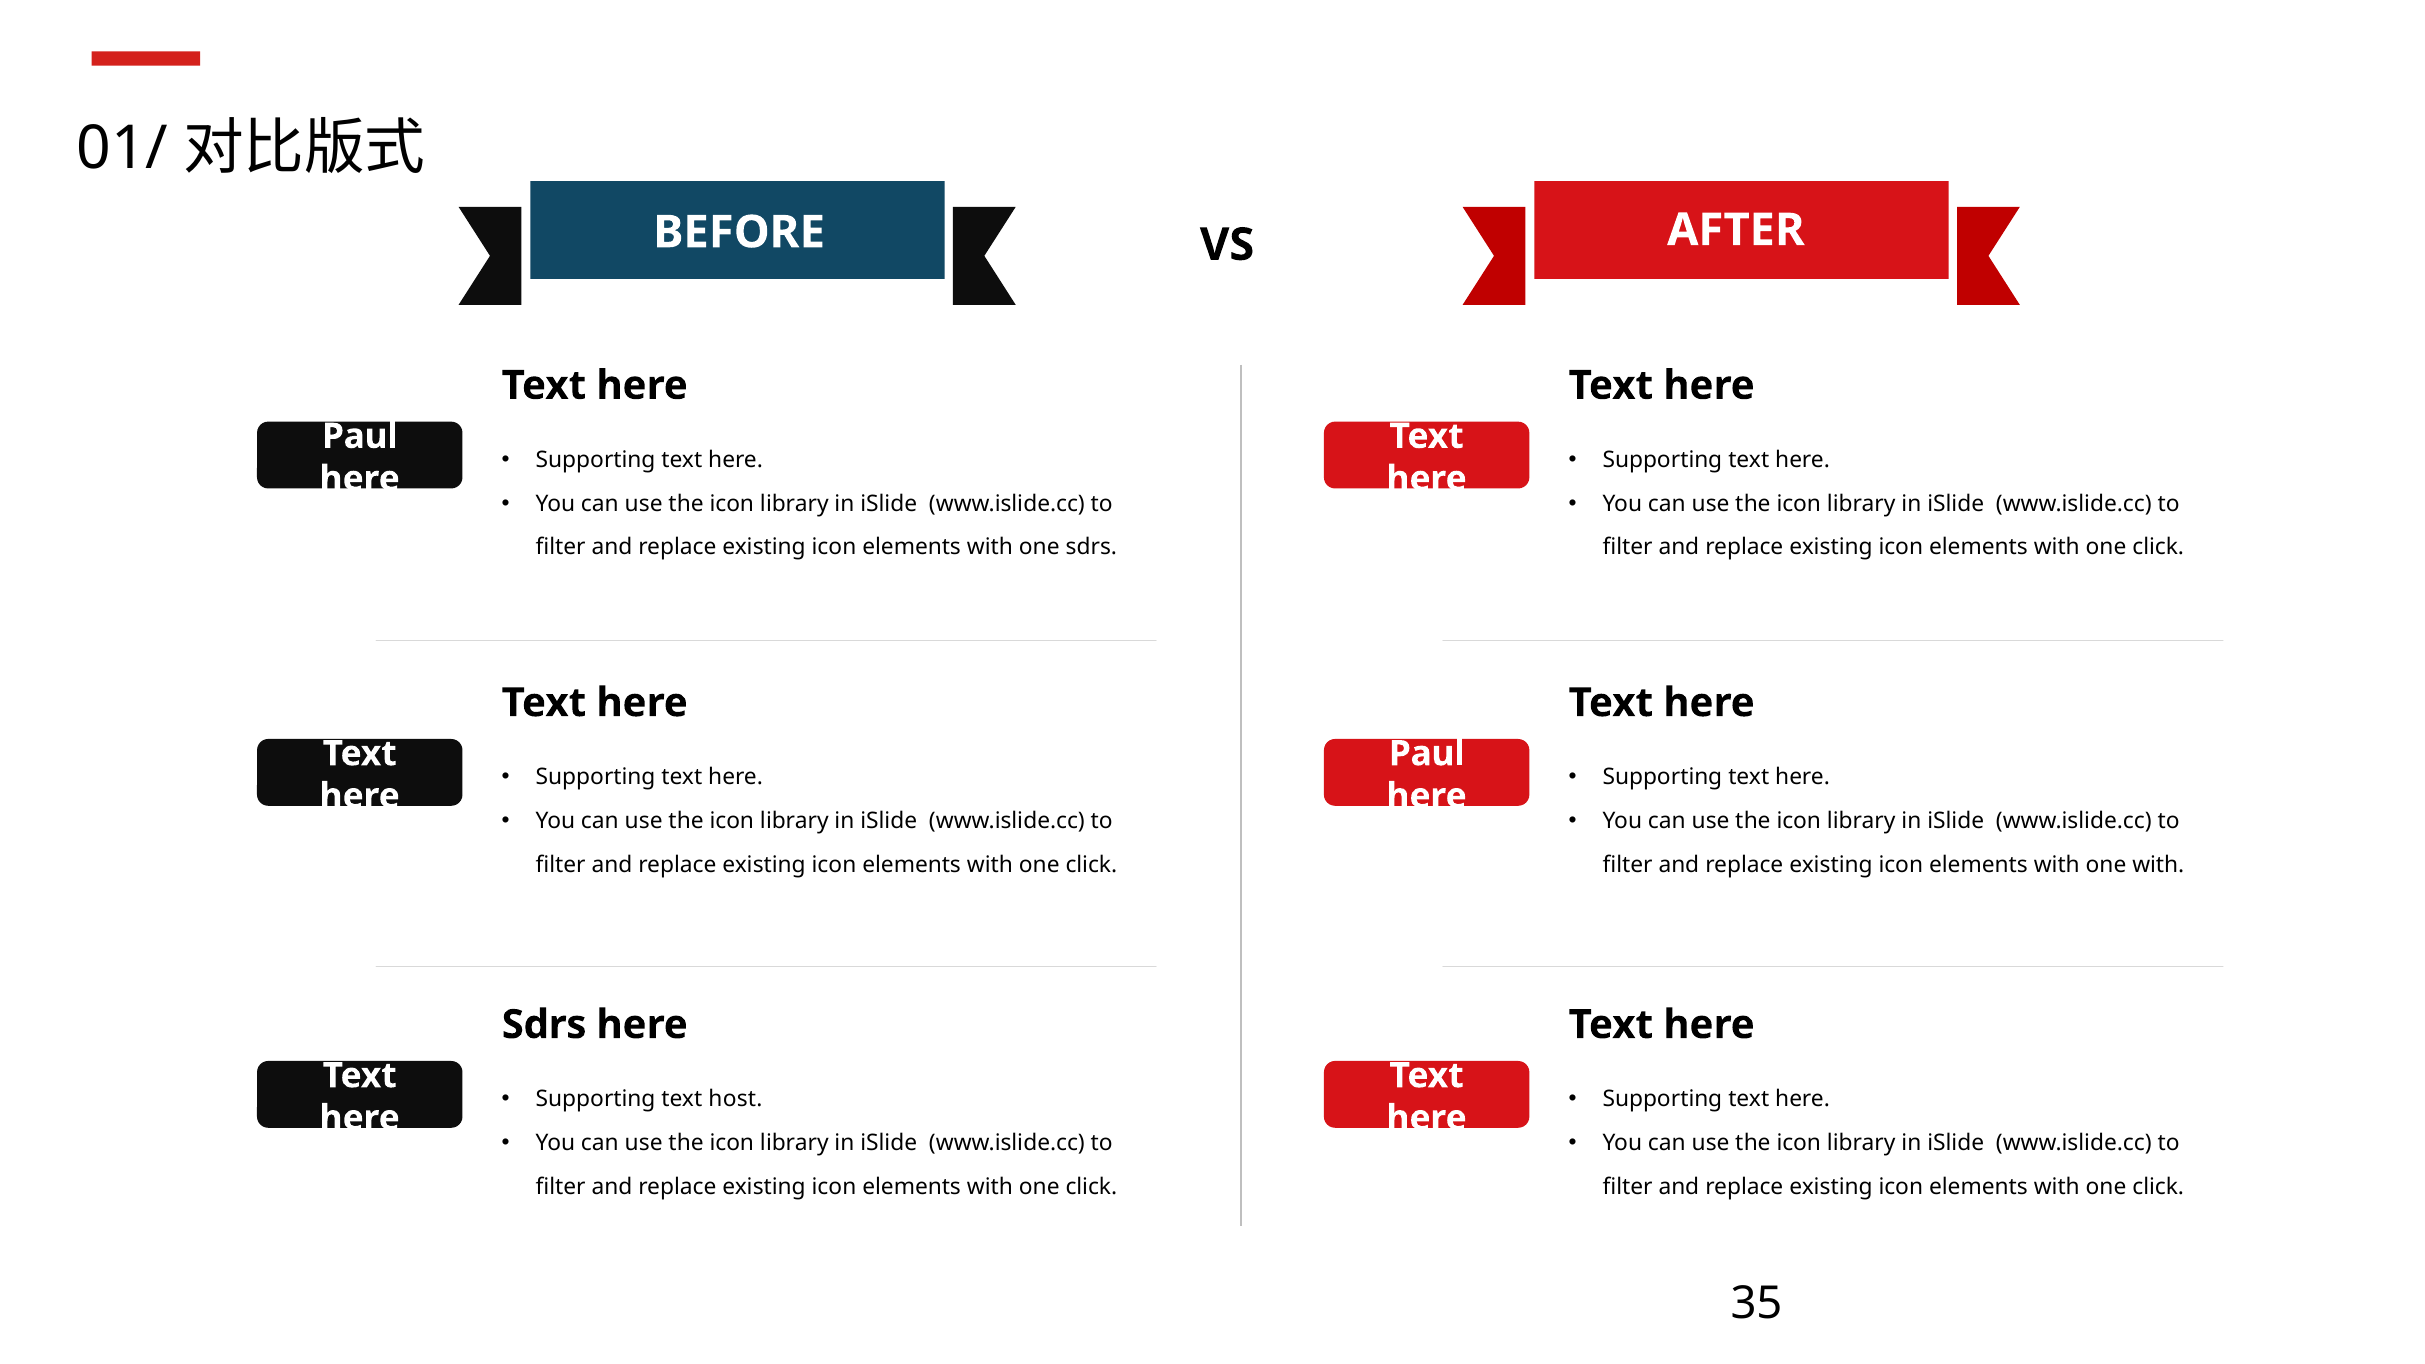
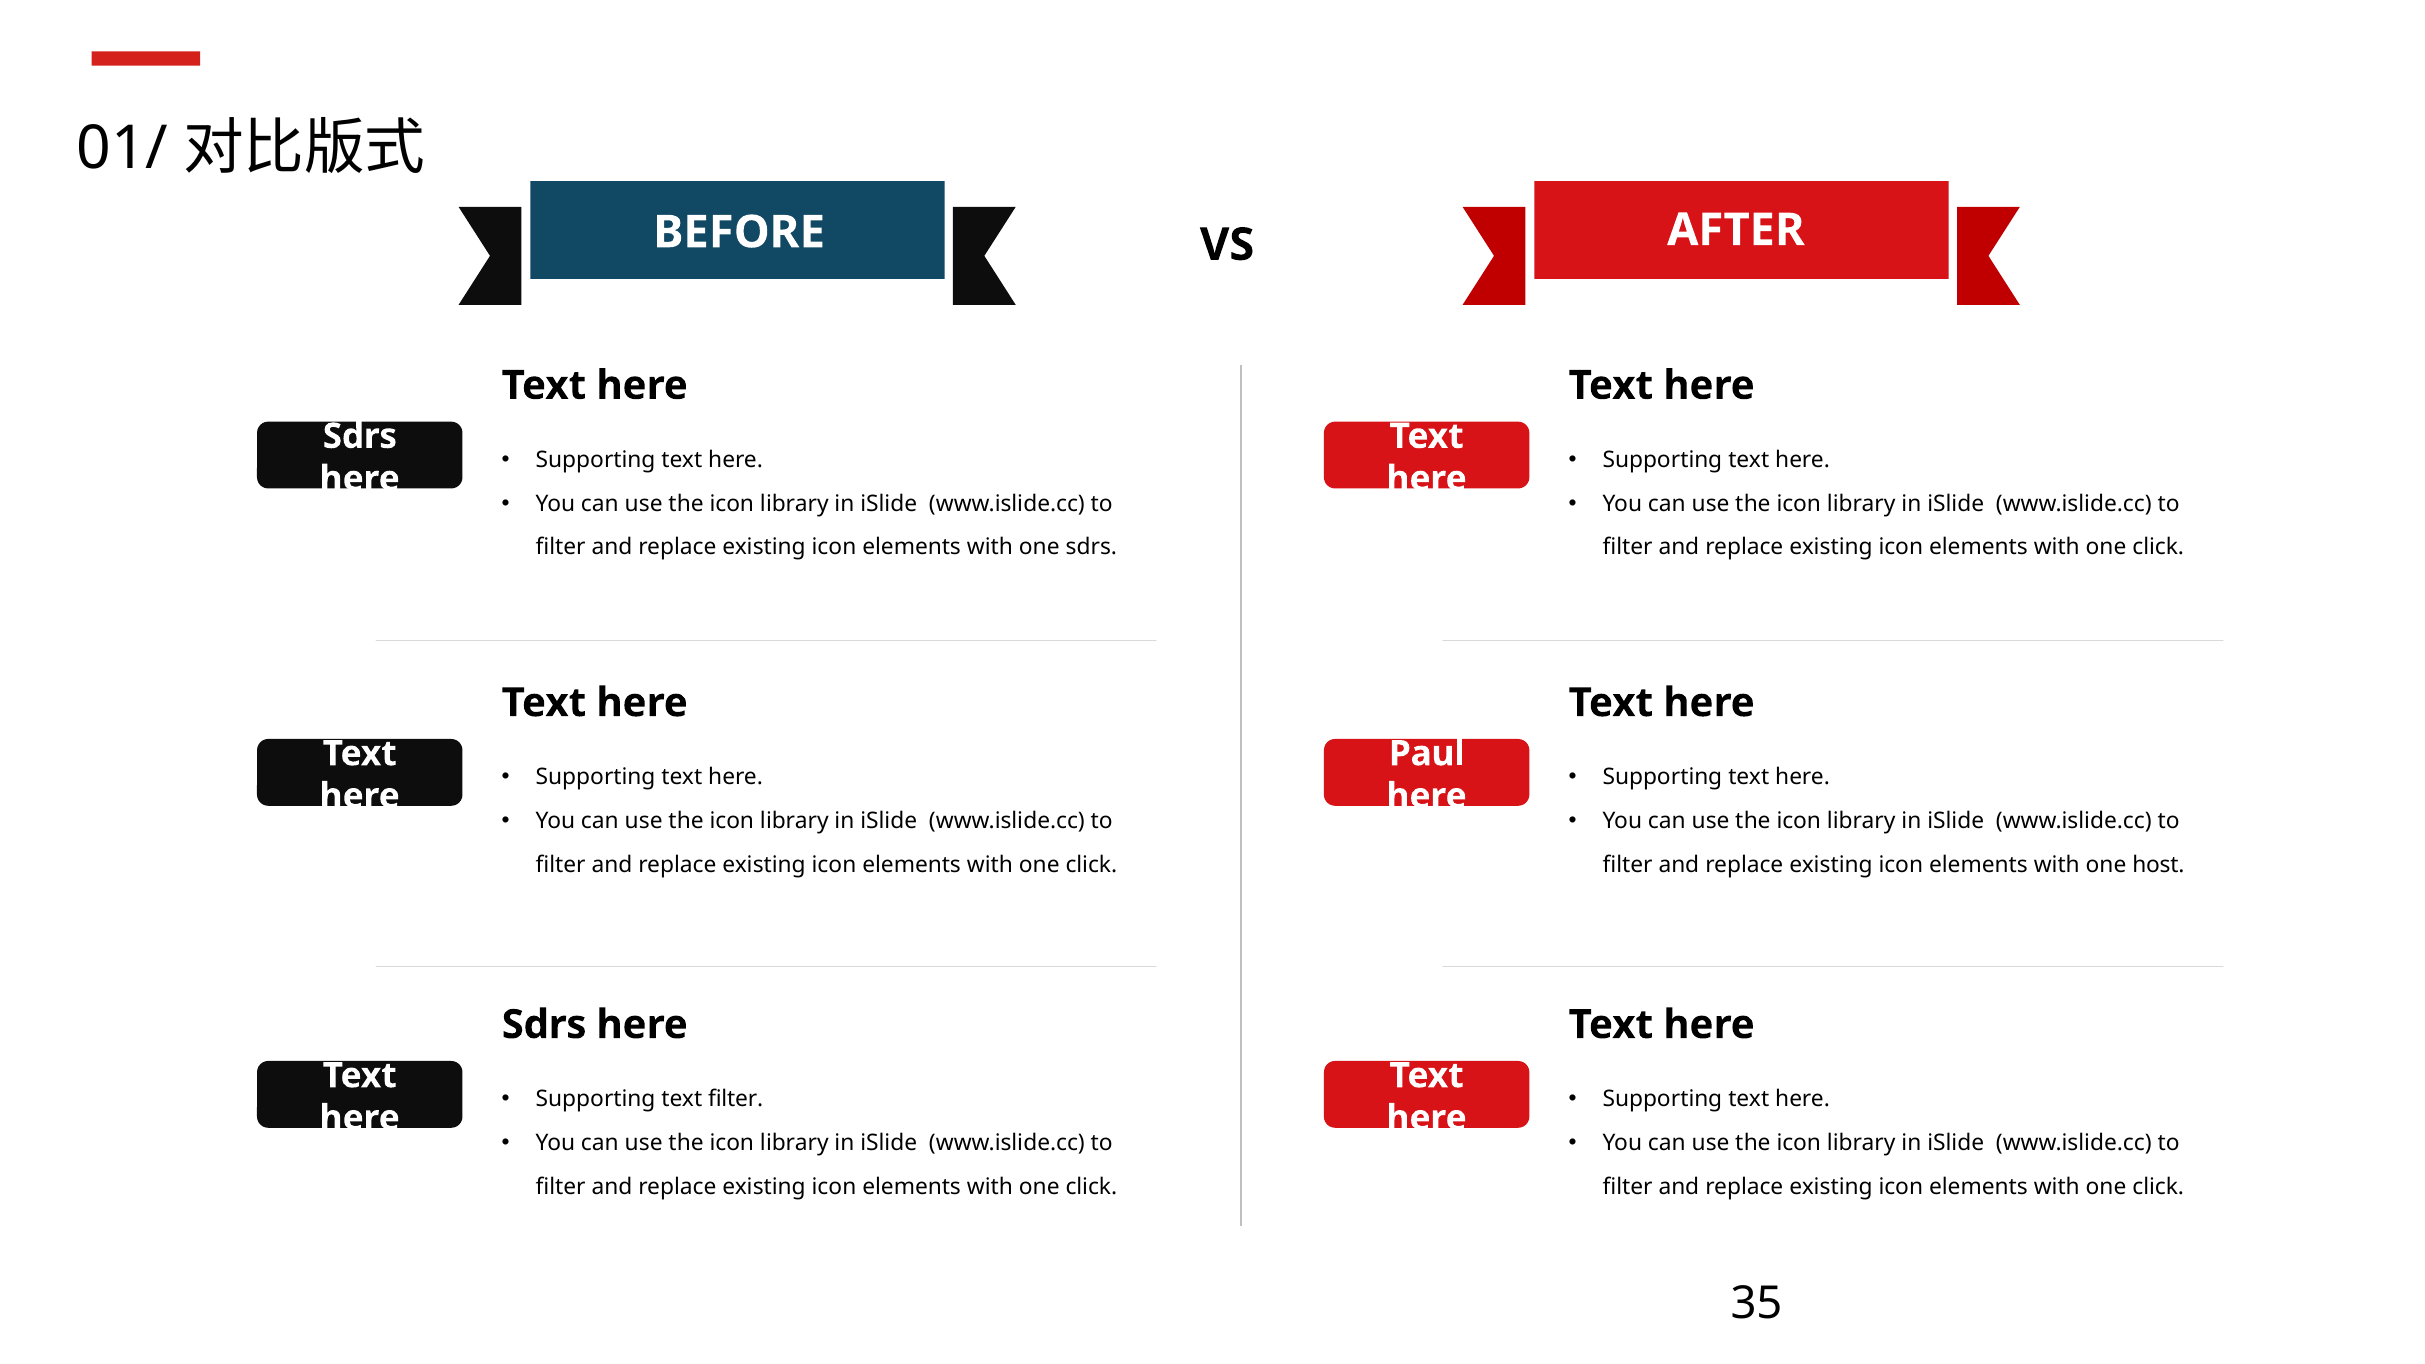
Paul: Paul -> Sdrs (360, 436)
one with: with -> host (2158, 865)
text host: host -> filter (736, 1099)
